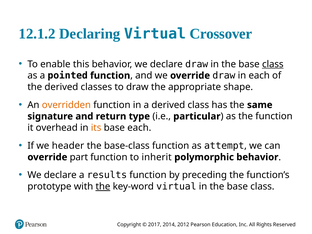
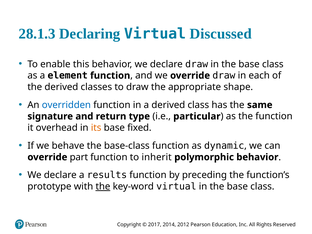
12.1.2: 12.1.2 -> 28.1.3 (37, 34)
Crossover: Crossover -> Discussed (221, 34)
class underline: present -> none (273, 64)
pointed: pointed -> element (68, 76)
overridden colour: orange -> blue (66, 105)
base each: each -> fixed (139, 128)
header: header -> behave (68, 146)
attempt: attempt -> dynamic (224, 146)
